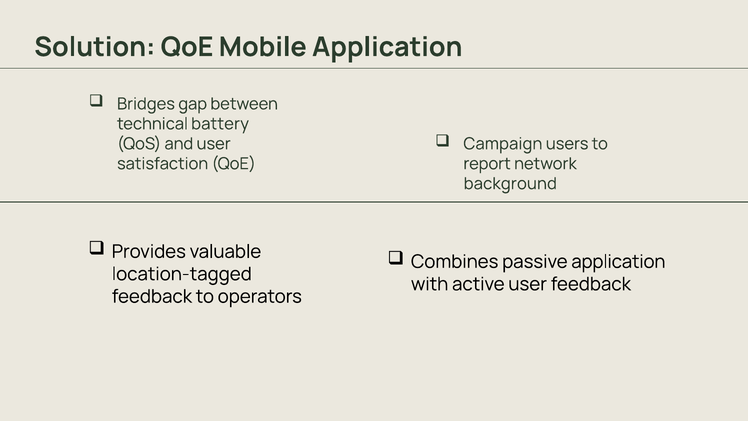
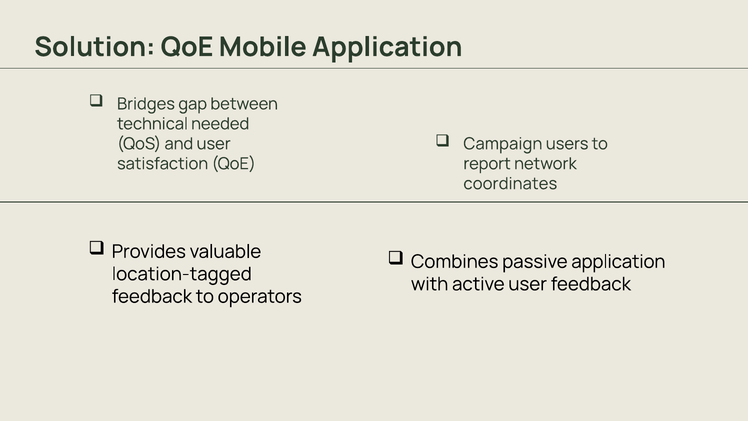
battery: battery -> needed (220, 124)
background: background -> coordinates (510, 184)
